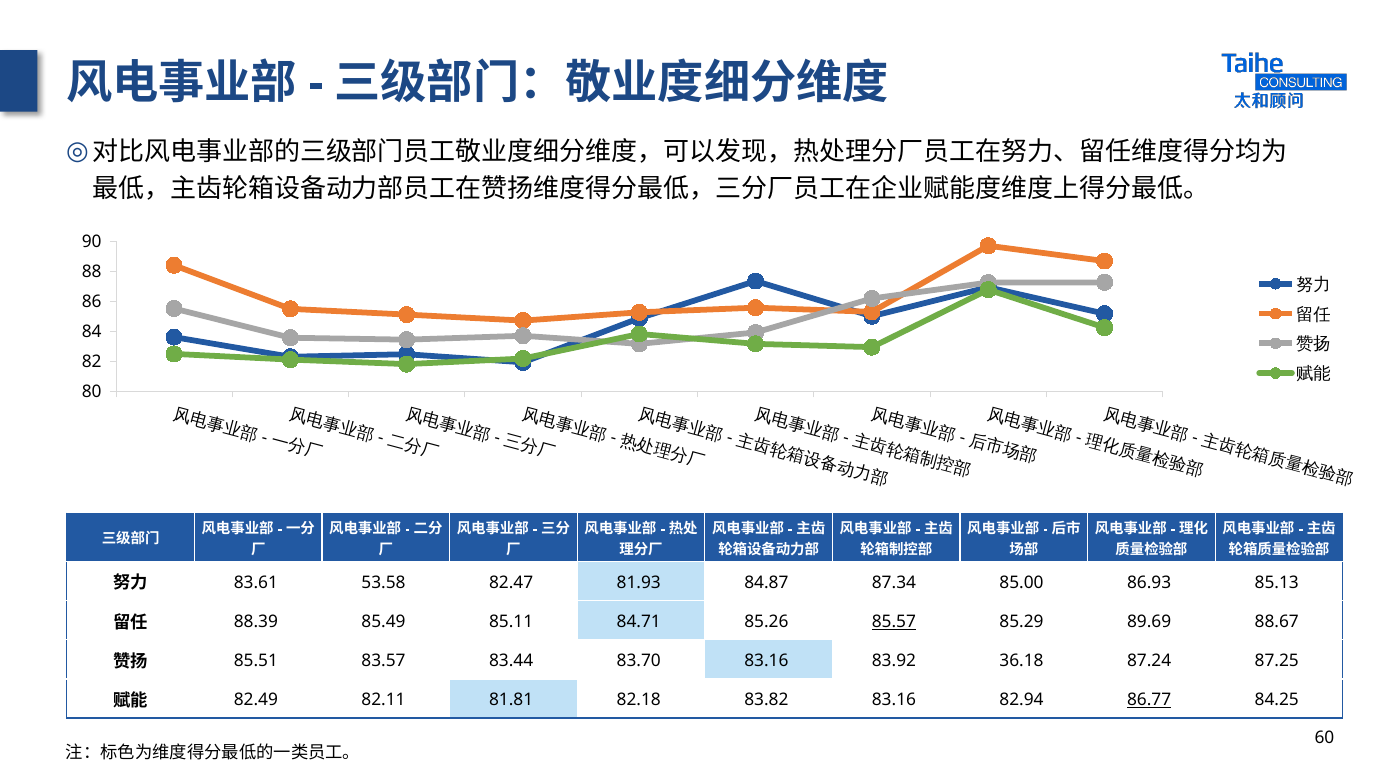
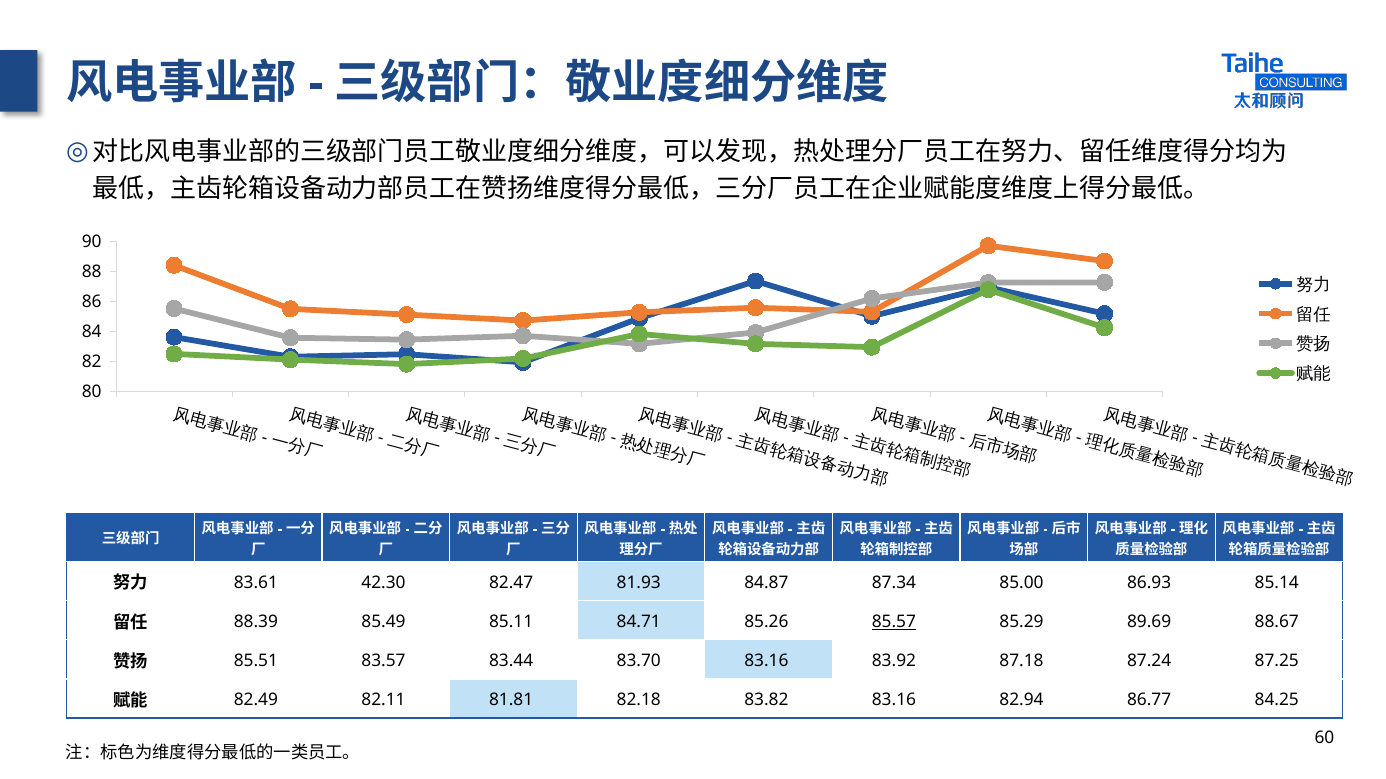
53.58: 53.58 -> 42.30 (384, 583)
85.13: 85.13 -> 85.14 (1277, 583)
36.18: 36.18 -> 87.18 (1022, 661)
86.77 underline: present -> none (1149, 701)
